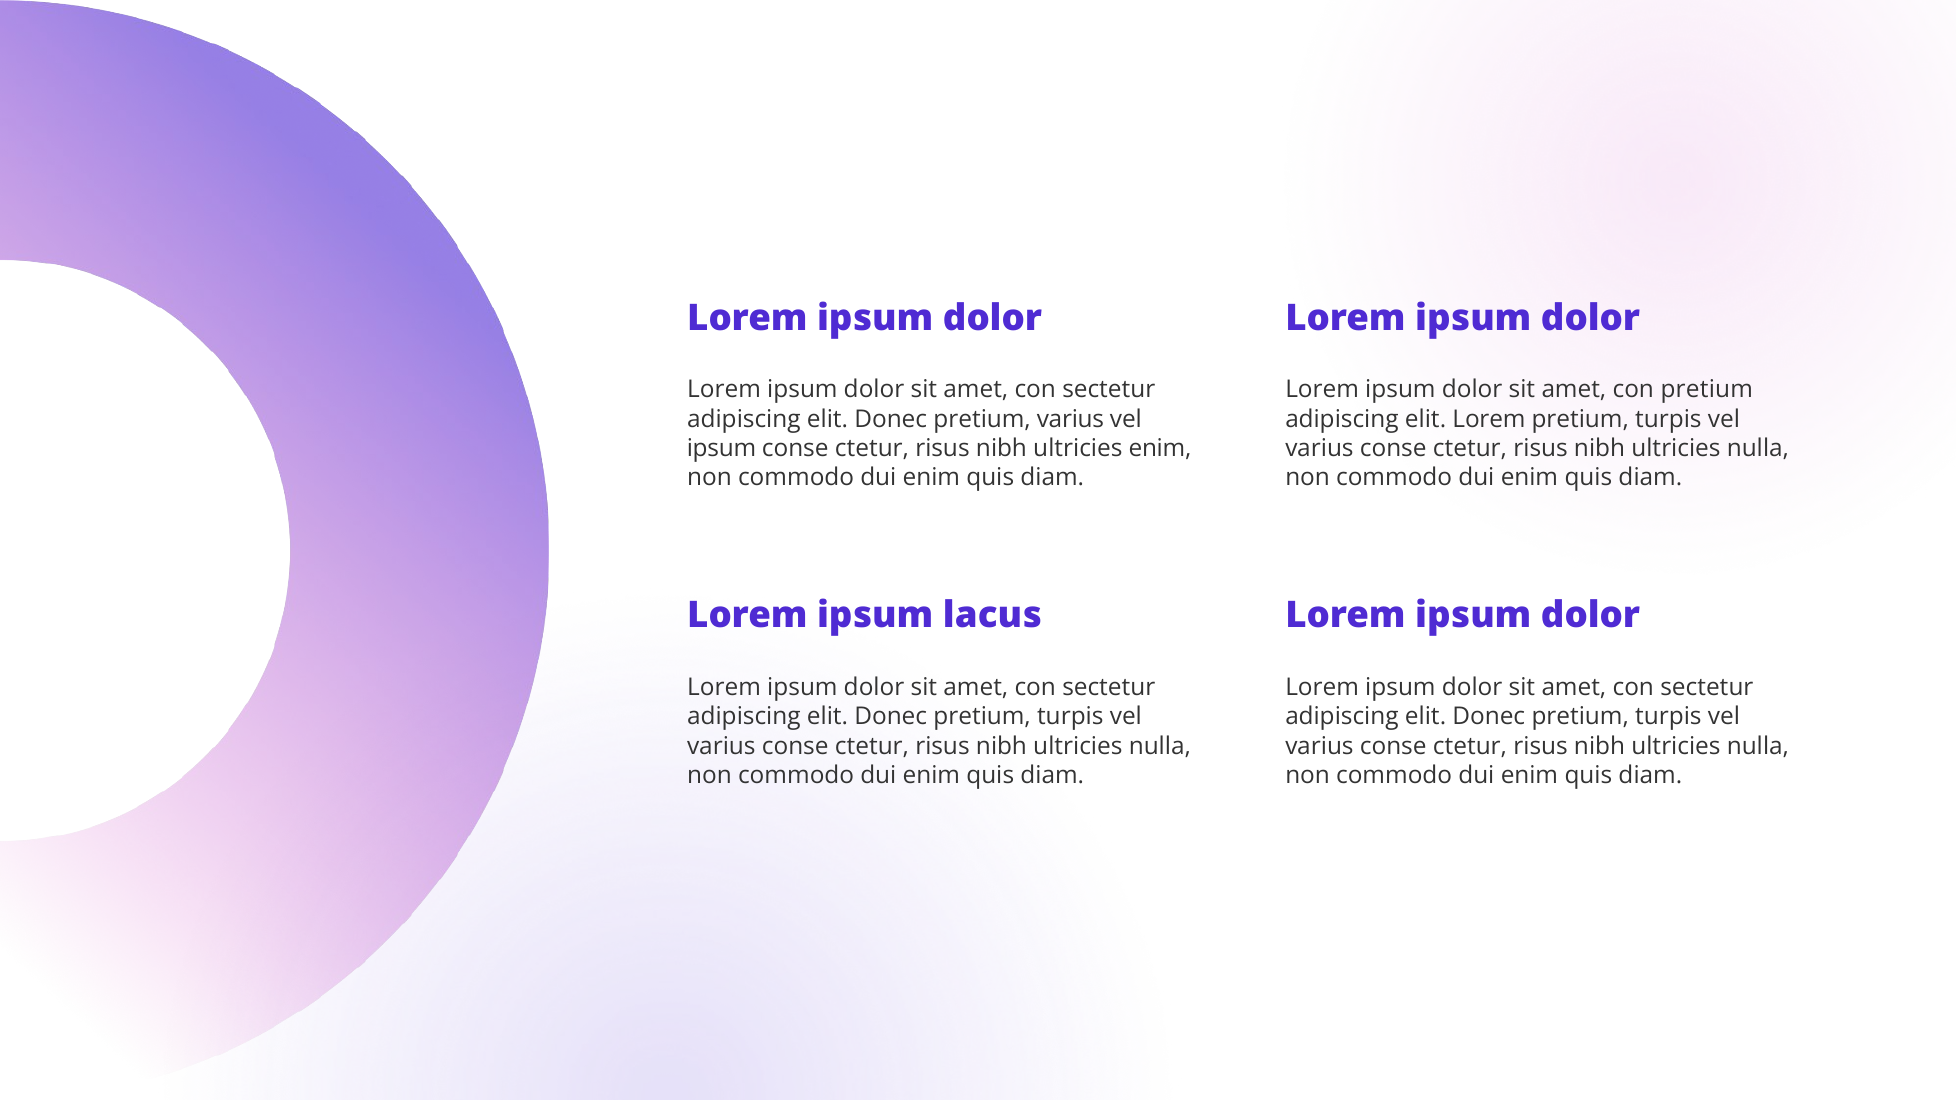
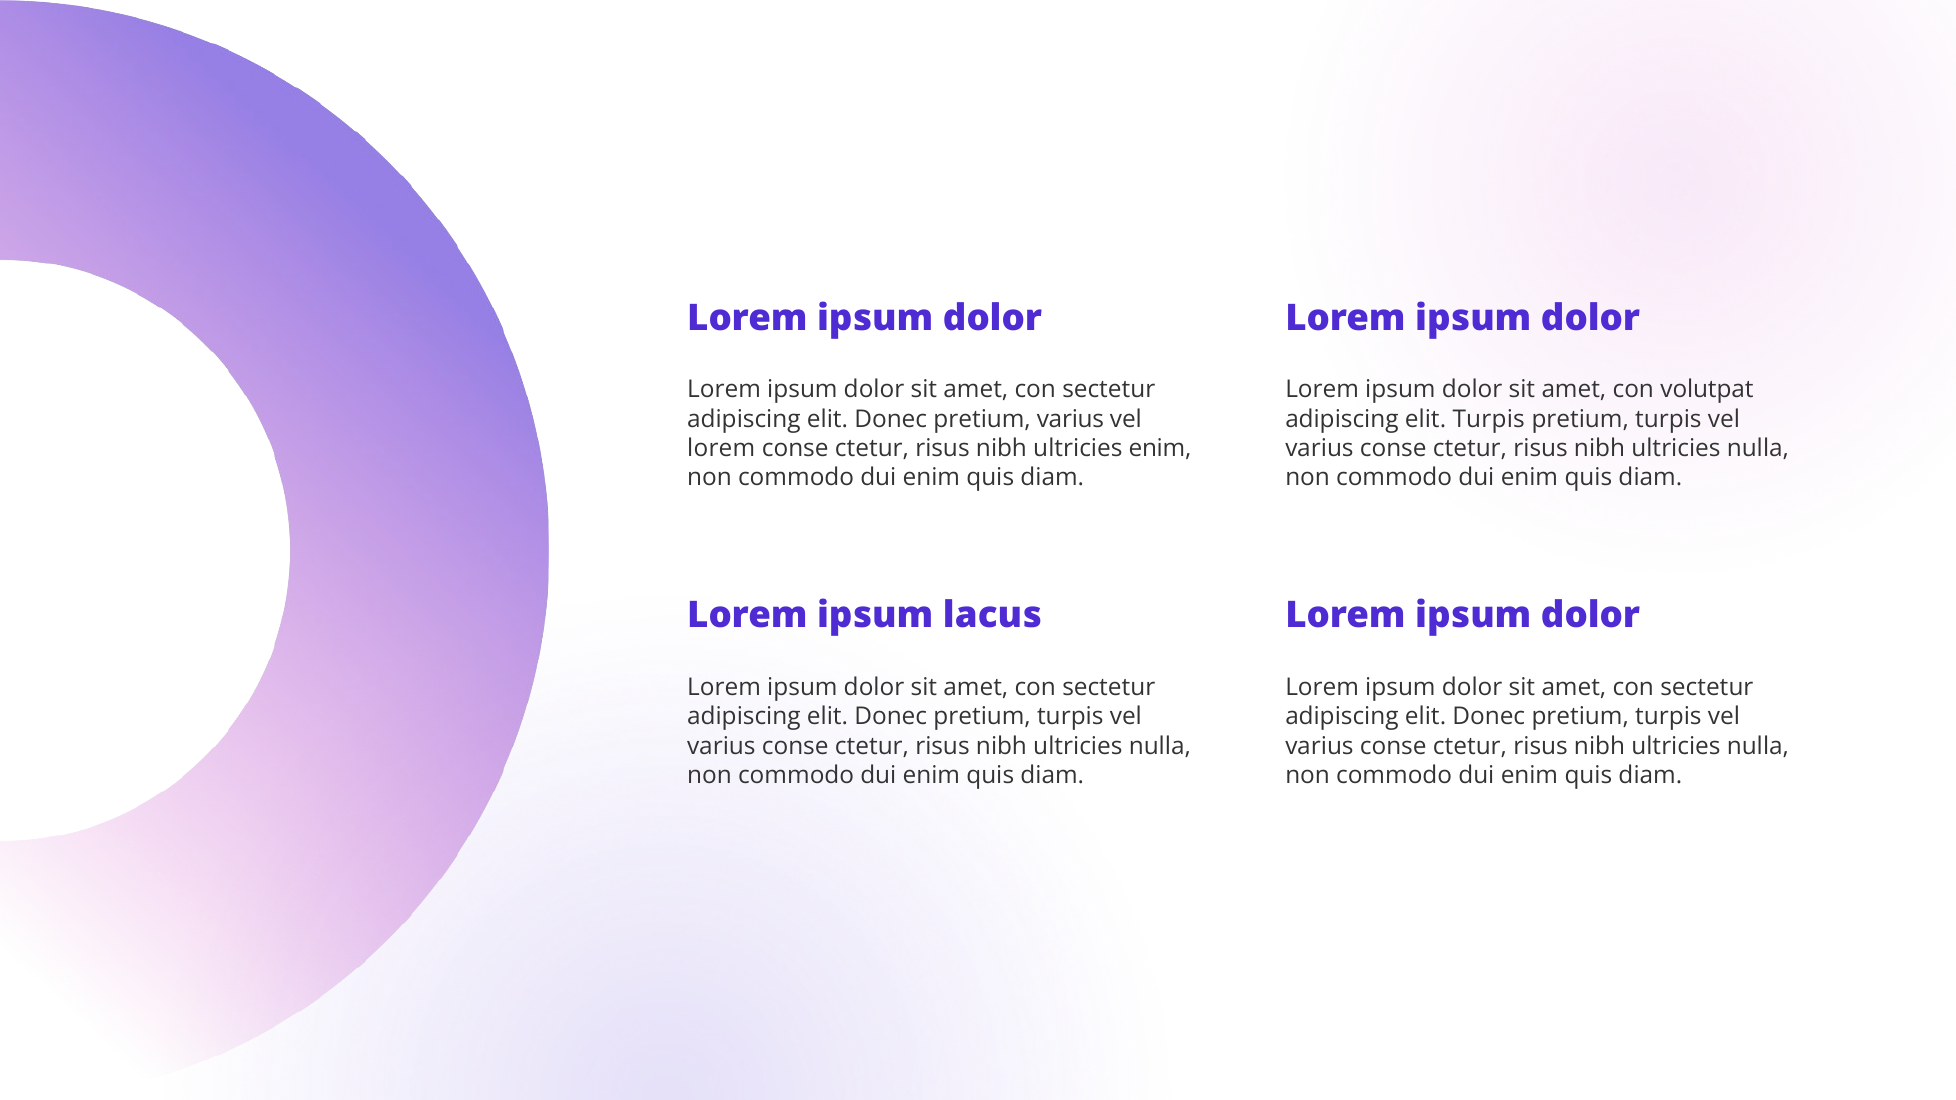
con pretium: pretium -> volutpat (1707, 390)
elit Lorem: Lorem -> Turpis (1489, 419)
ipsum: ipsum -> lorem (721, 449)
